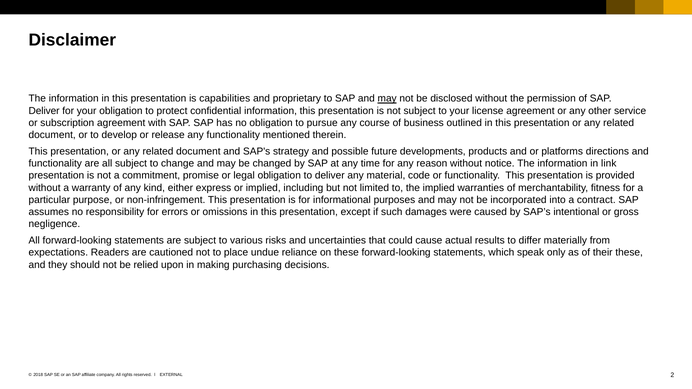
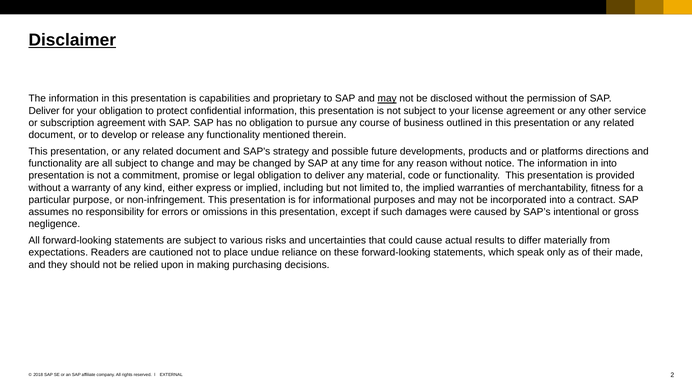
Disclaimer underline: none -> present (72, 40)
in link: link -> into (609, 164)
their these: these -> made (629, 253)
